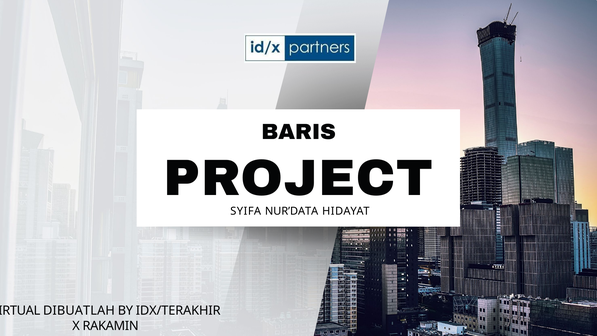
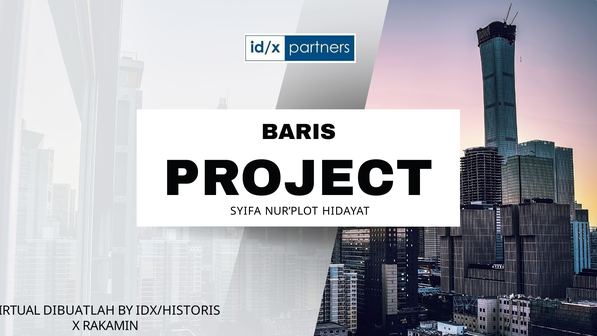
NUR’DATA: NUR’DATA -> NUR’PLOT (292, 211)
IDX/TERAKHIR: IDX/TERAKHIR -> IDX/HISTORIS (178, 310)
